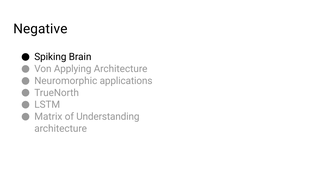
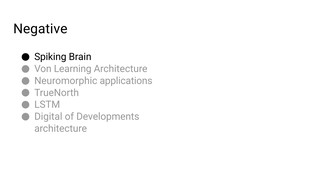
Applying: Applying -> Learning (73, 69)
Matrix: Matrix -> Digital (48, 116)
Understanding: Understanding -> Developments (108, 116)
